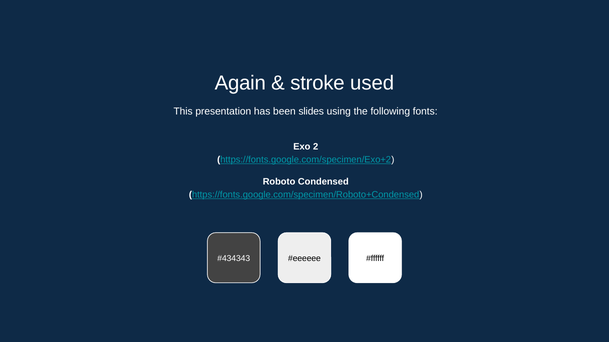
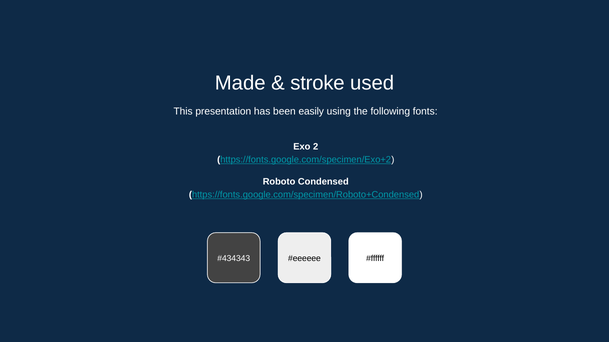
Again: Again -> Made (240, 83)
slides: slides -> easily (311, 112)
